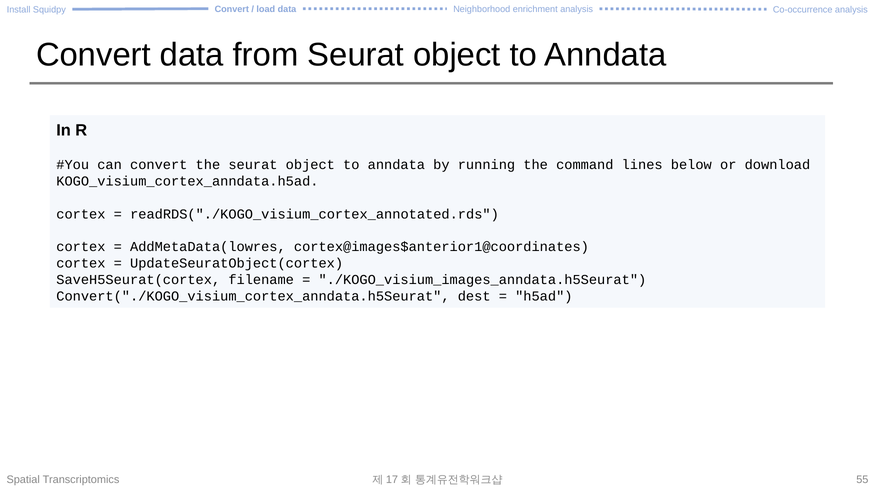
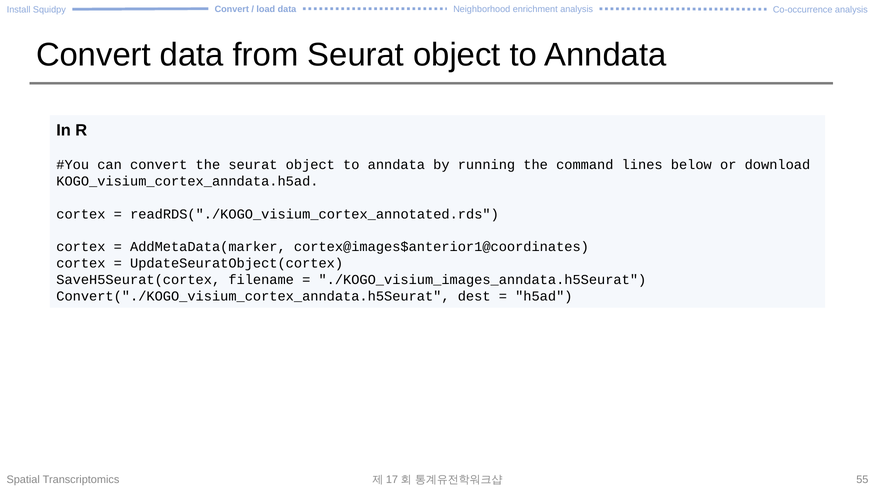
AddMetaData(lowres: AddMetaData(lowres -> AddMetaData(marker (208, 247)
